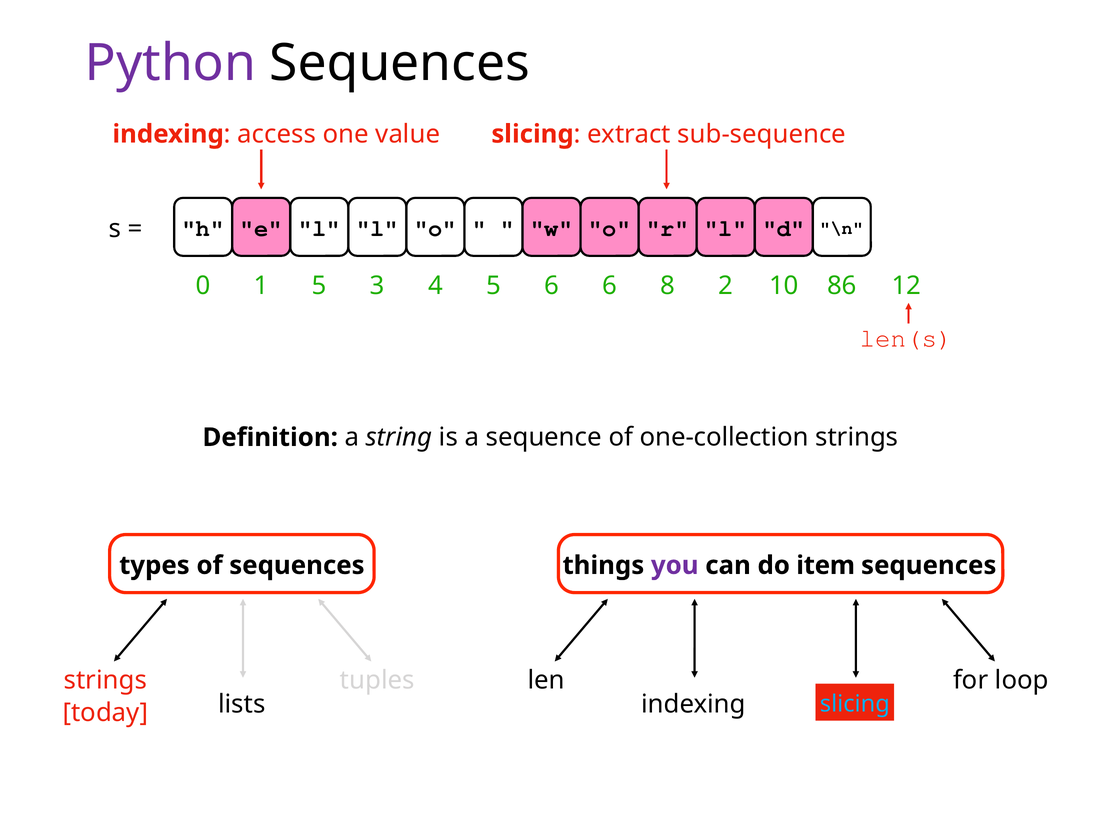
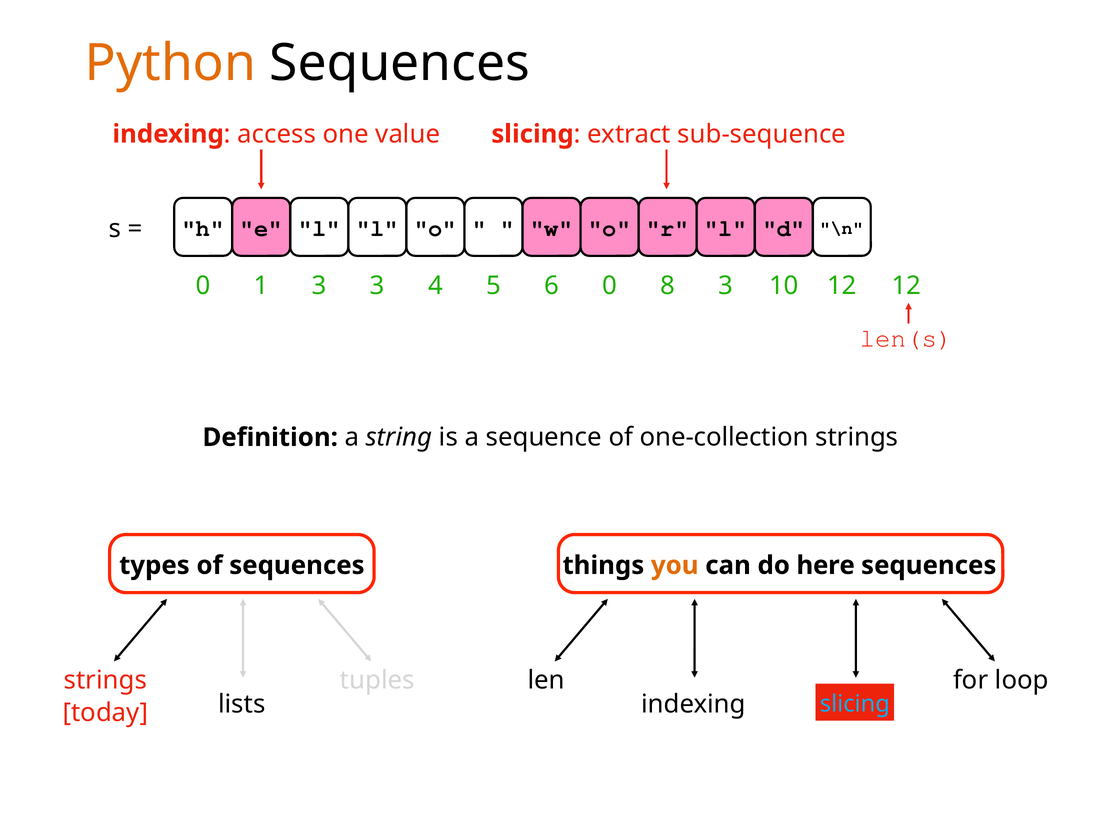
Python colour: purple -> orange (170, 63)
1 5: 5 -> 3 (319, 286)
6 6: 6 -> 0 (610, 286)
8 2: 2 -> 3 (726, 286)
10 86: 86 -> 12 (842, 286)
you colour: purple -> orange (675, 565)
item: item -> here (826, 565)
